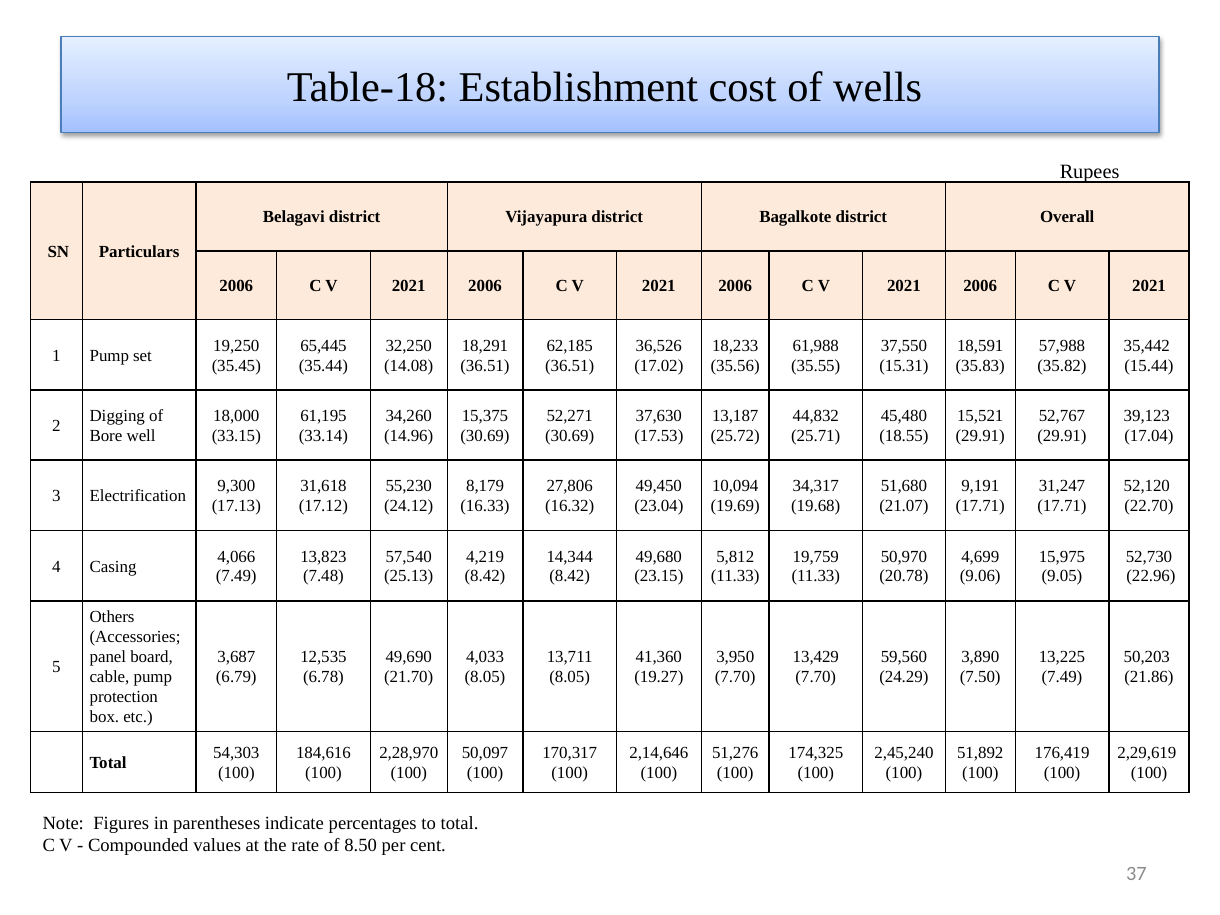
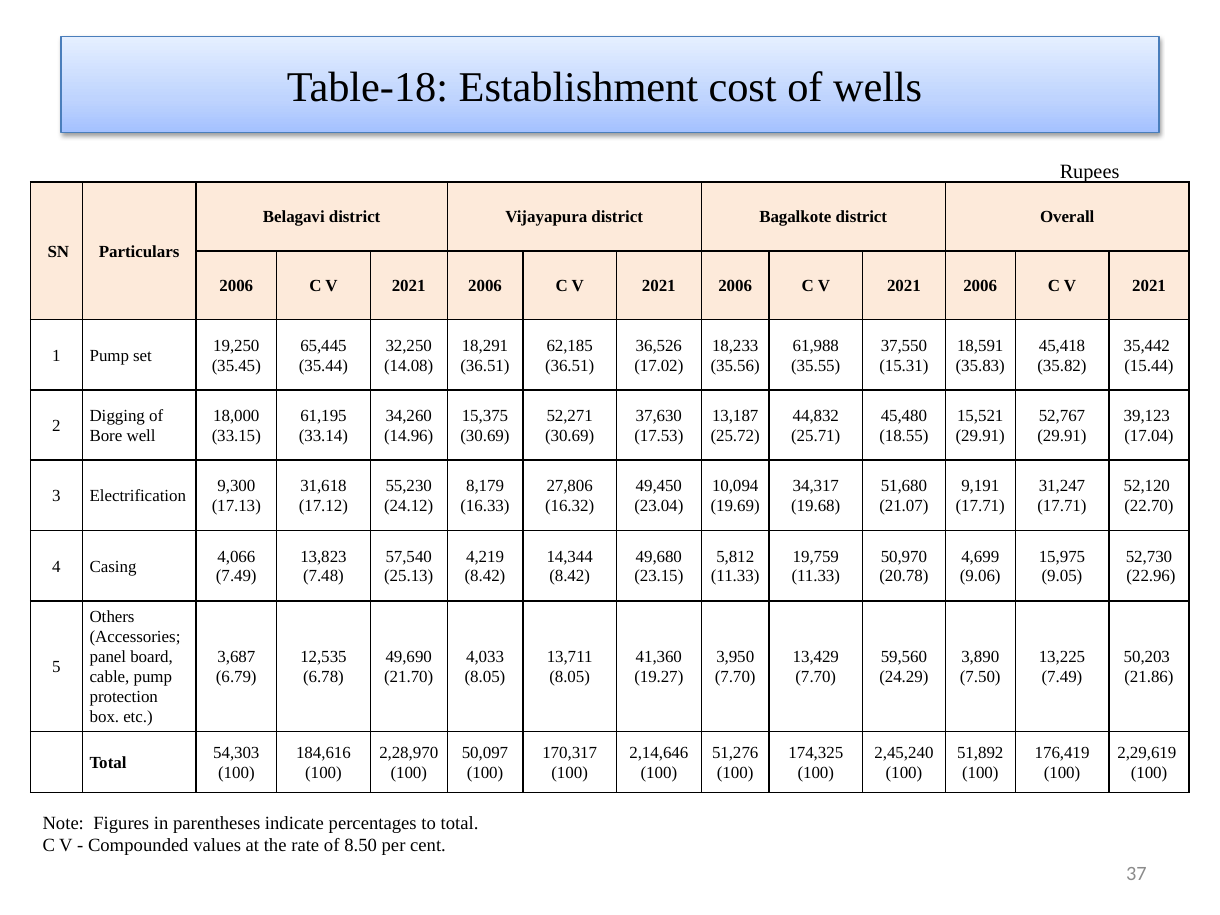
57,988: 57,988 -> 45,418 (1062, 345)
